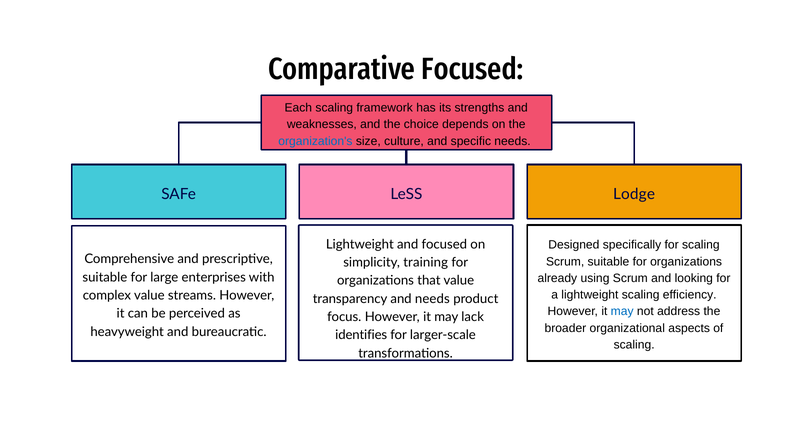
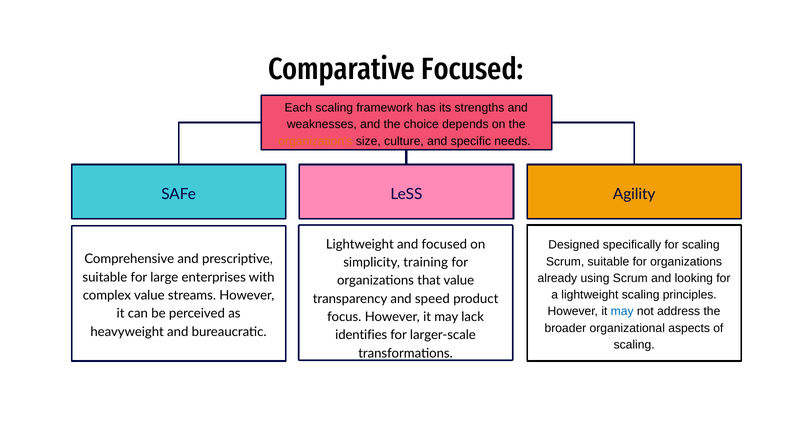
organization's colour: blue -> orange (315, 141)
Lodge: Lodge -> Agility (634, 194)
efficiency: efficiency -> principles (690, 295)
and needs: needs -> speed (432, 299)
